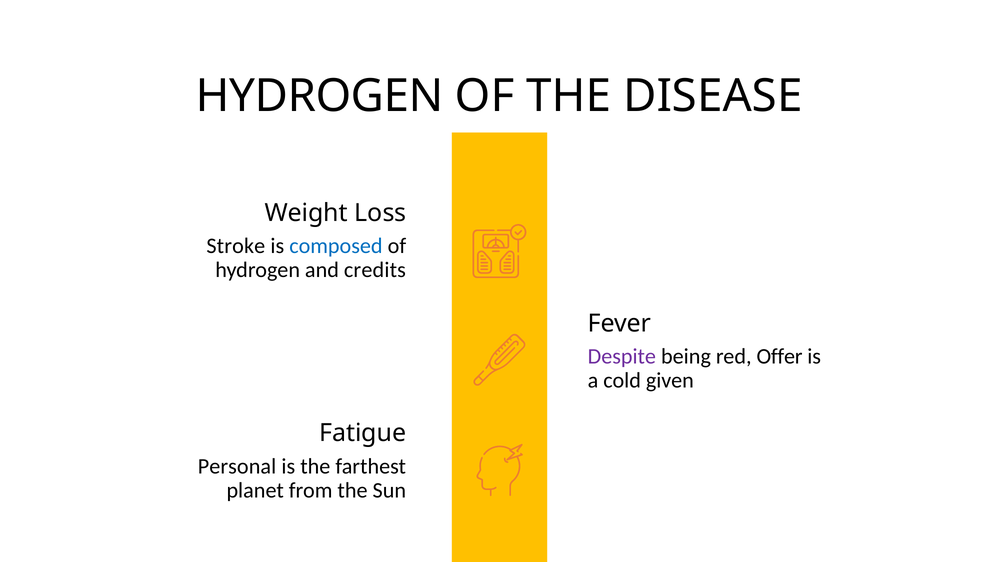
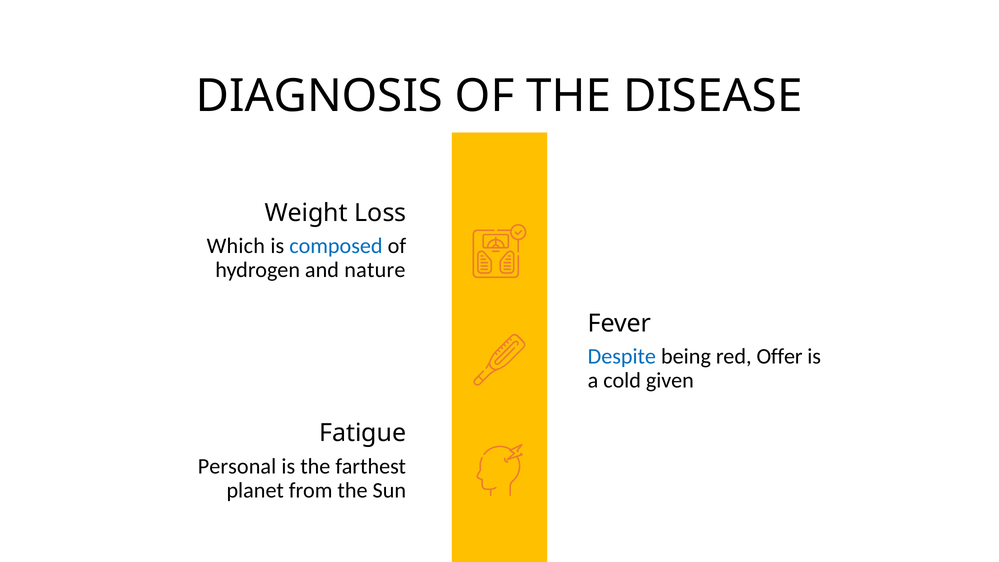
HYDROGEN: HYDROGEN -> DIAGNOSIS (319, 96)
Stroke: Stroke -> Which (236, 246)
credits: credits -> nature (375, 270)
Despite colour: purple -> blue (622, 357)
